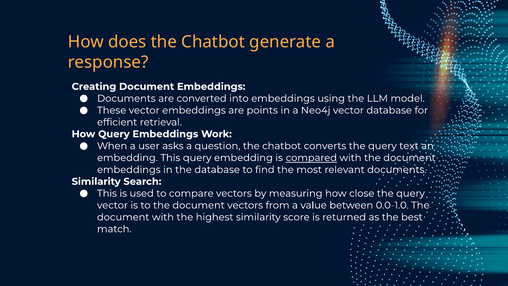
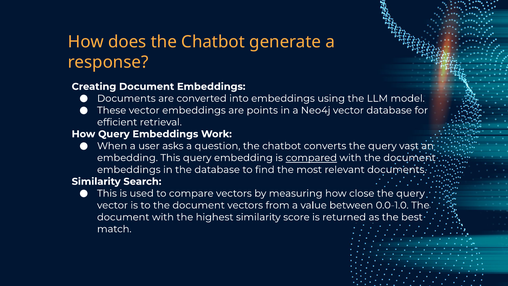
text: text -> vast (409, 146)
